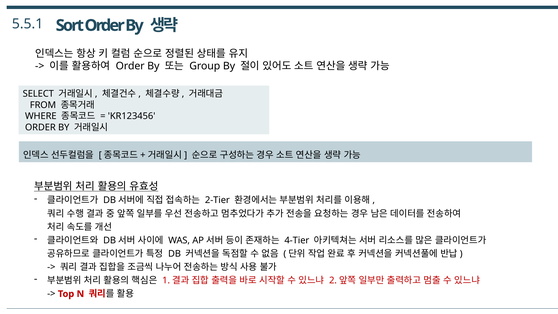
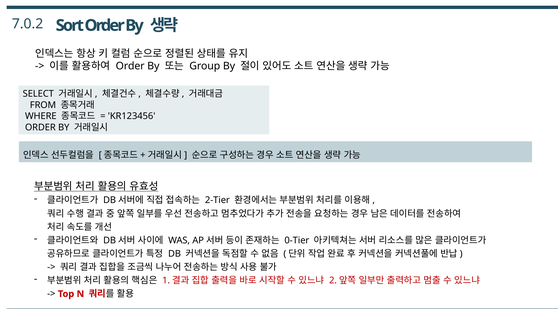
5.5.1: 5.5.1 -> 7.0.2 (28, 24)
4-Tier: 4-Tier -> 0-Tier (297, 240)
